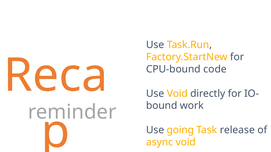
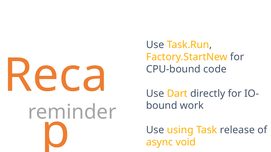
Use Void: Void -> Dart (177, 94)
going: going -> using (180, 130)
